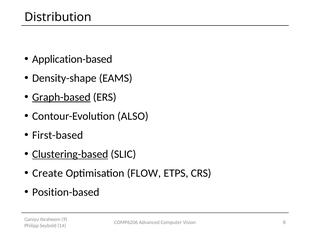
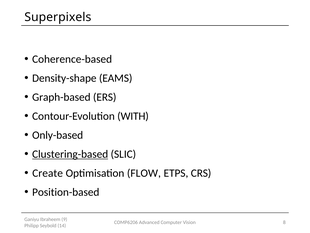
Distribution: Distribution -> Superpixels (58, 17)
Application-based: Application-based -> Coherence-based (72, 59)
Graph-based underline: present -> none (61, 97)
ALSO: ALSO -> WITH (133, 116)
First-based: First-based -> Only-based (58, 135)
